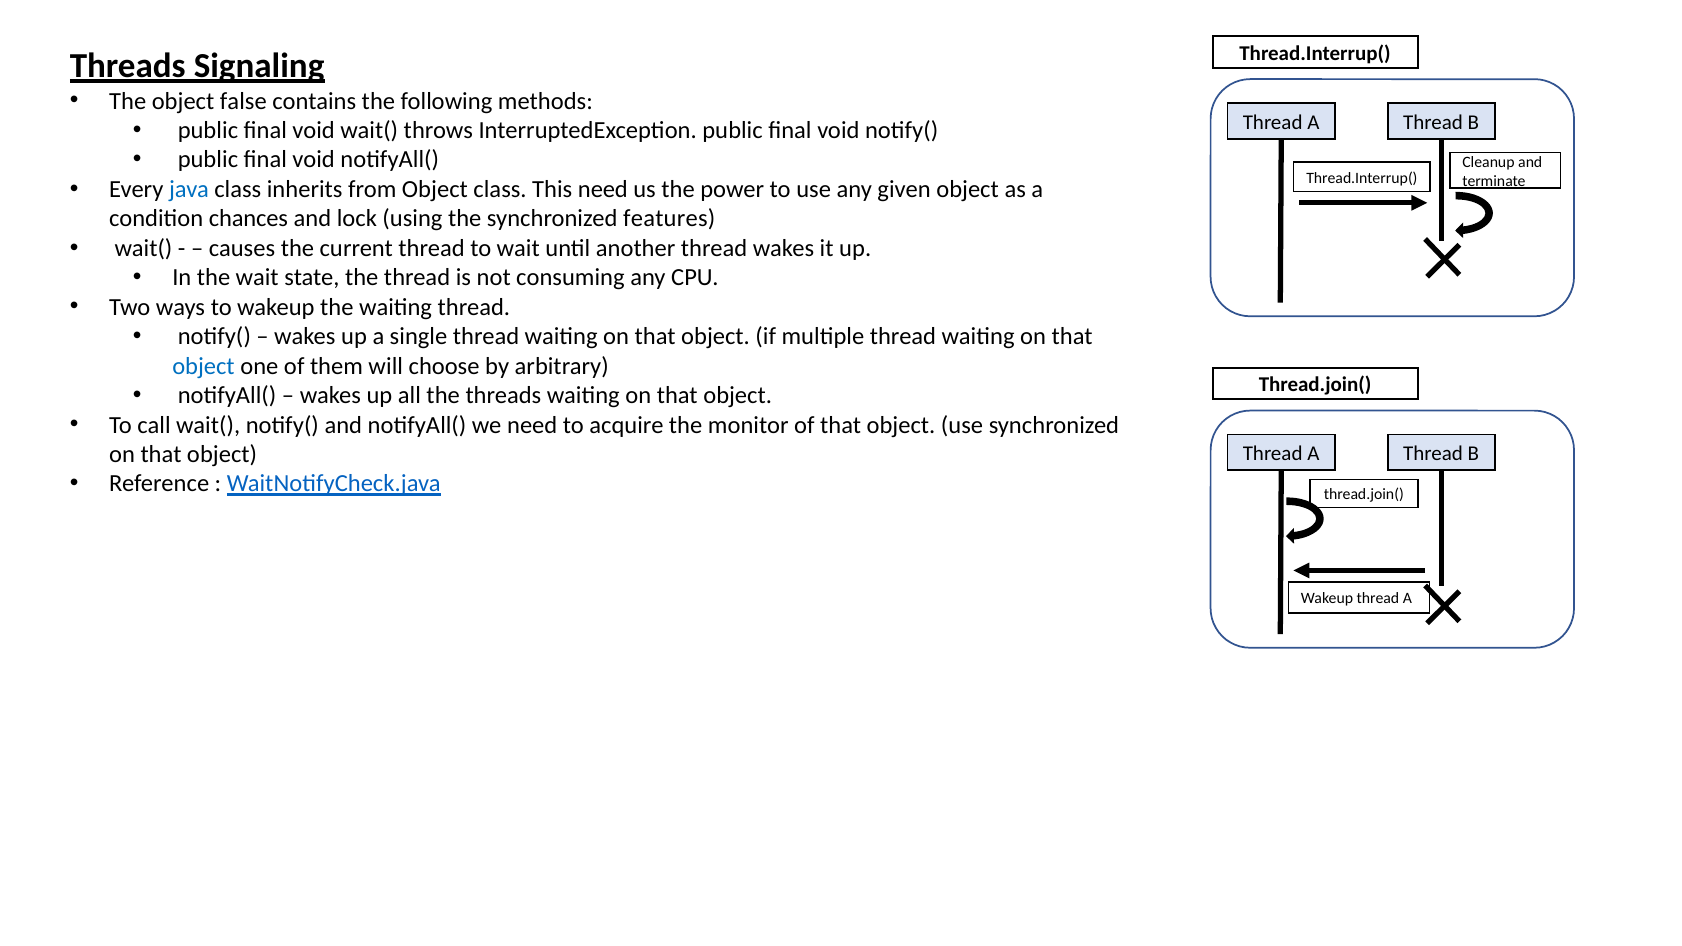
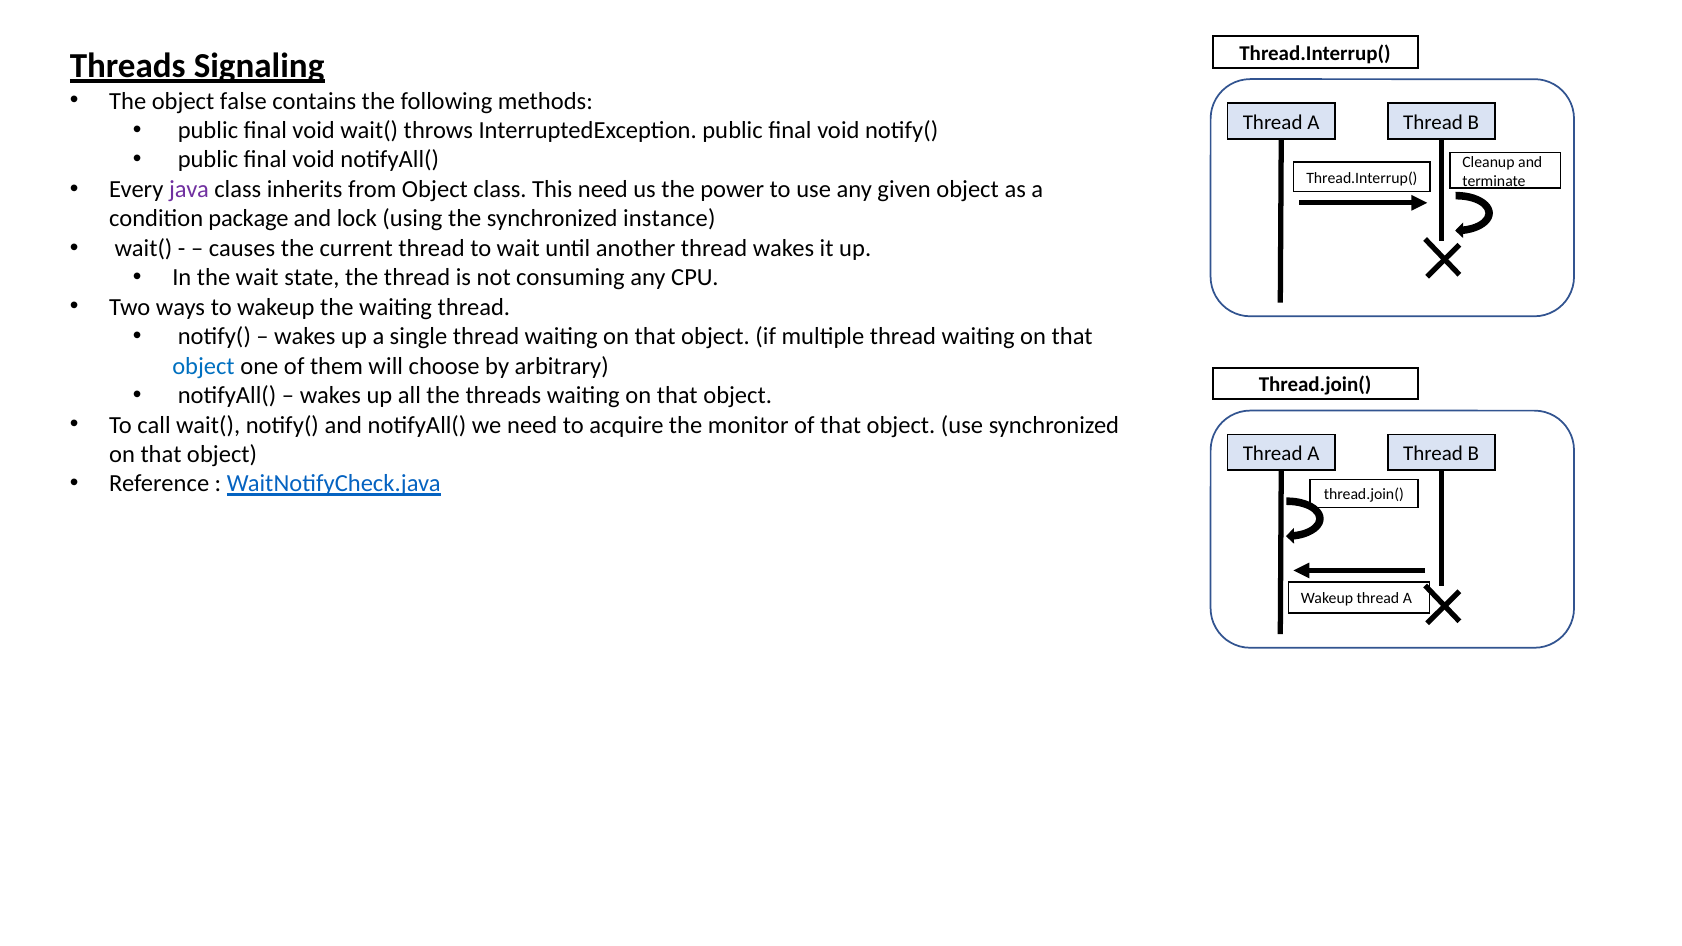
java colour: blue -> purple (189, 189)
chances: chances -> package (249, 219)
features: features -> instance (669, 219)
